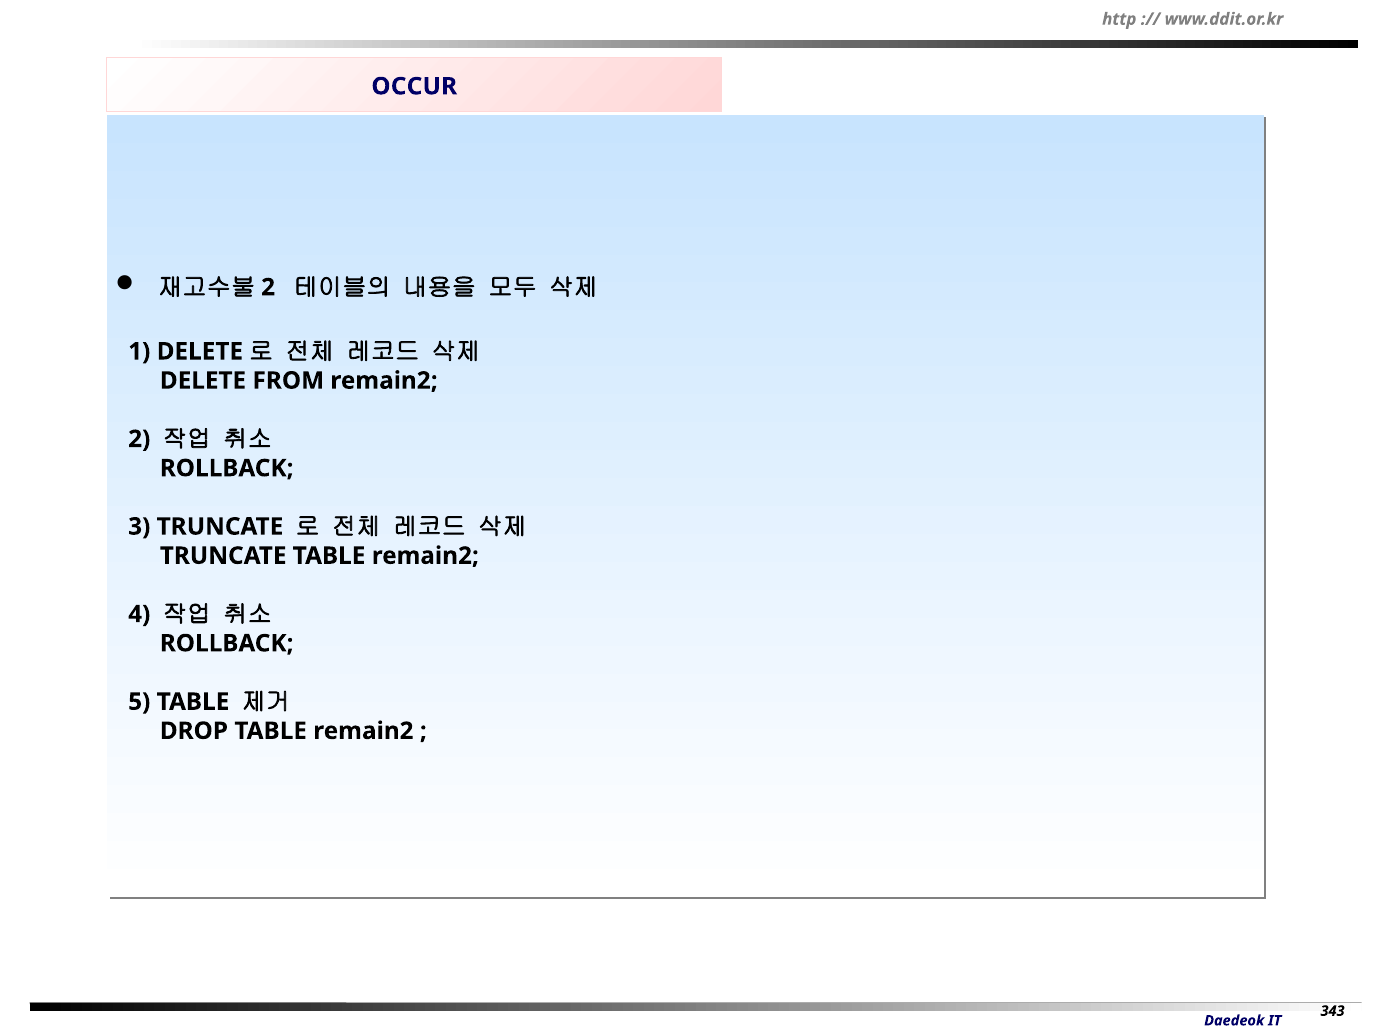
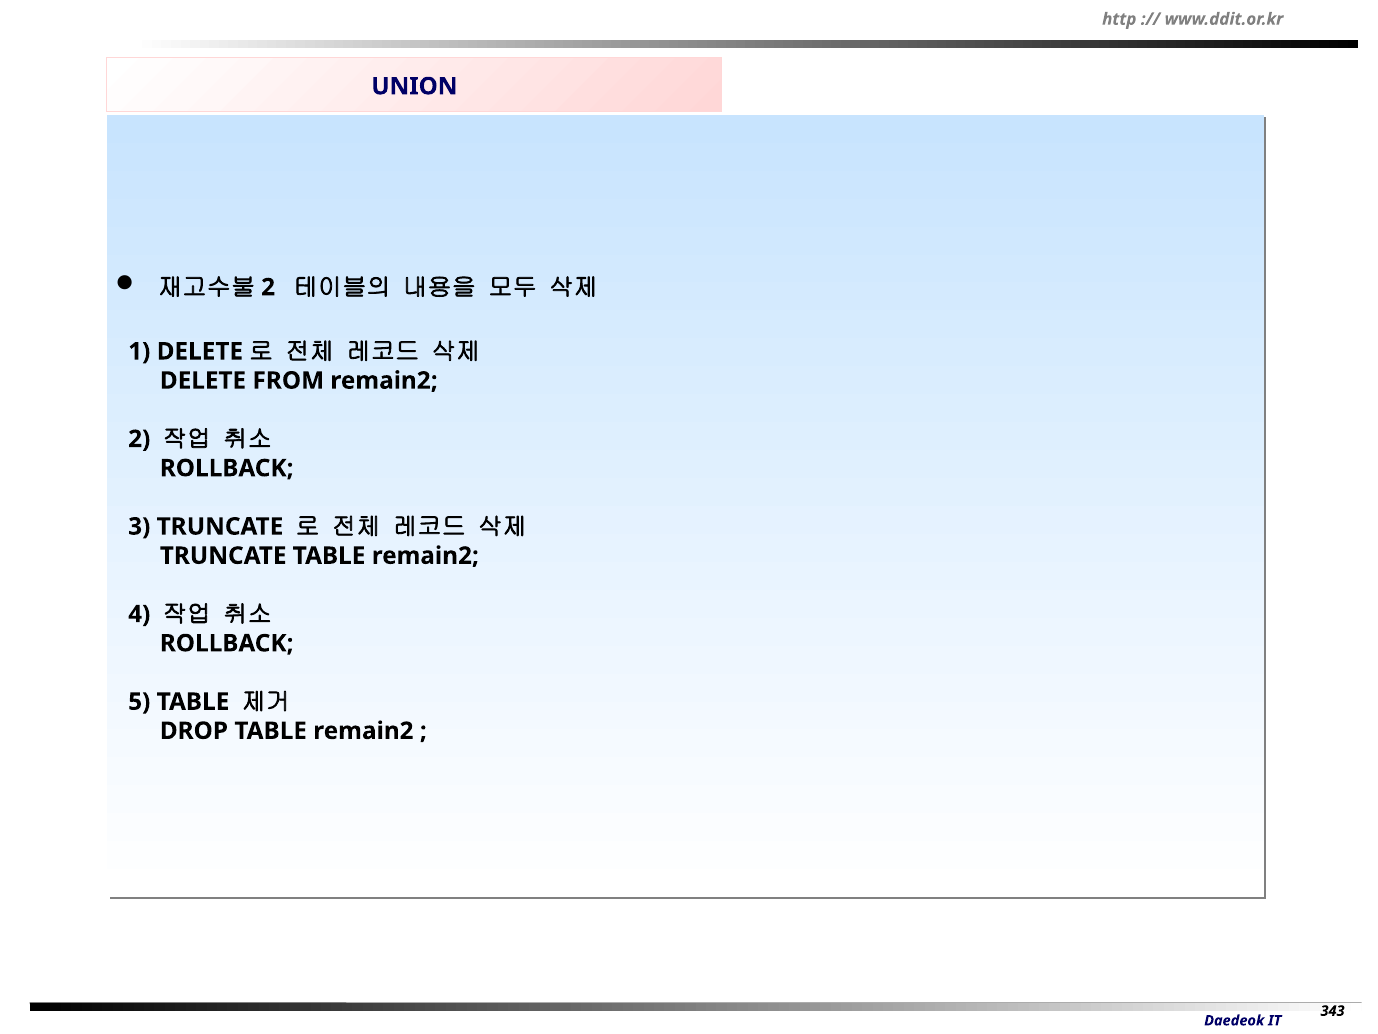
OCCUR: OCCUR -> UNION (414, 86)
